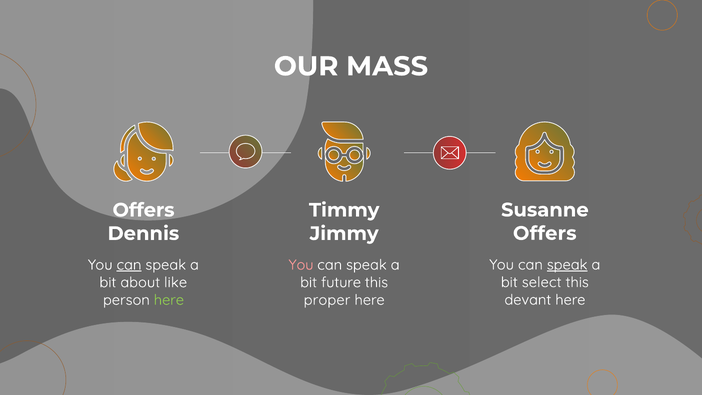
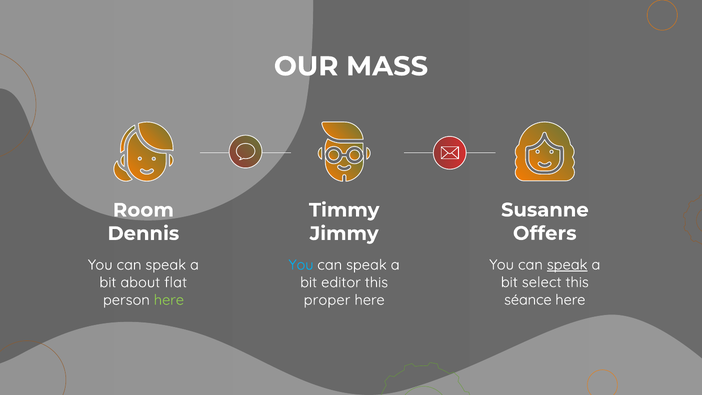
Offers: Offers -> Room (143, 210)
can underline: present -> none (129, 265)
You colour: pink -> light blue (301, 265)
like: like -> flat (176, 282)
future: future -> editor (341, 282)
devant: devant -> séance (528, 300)
